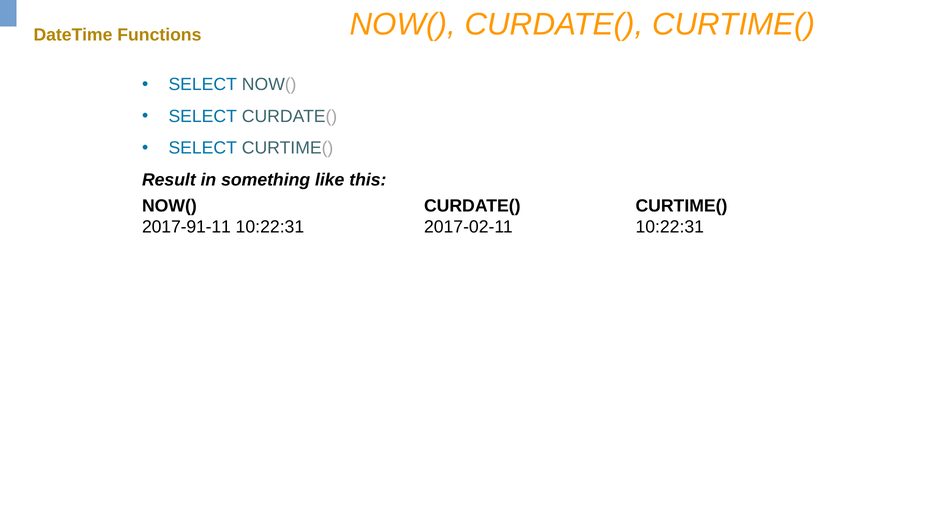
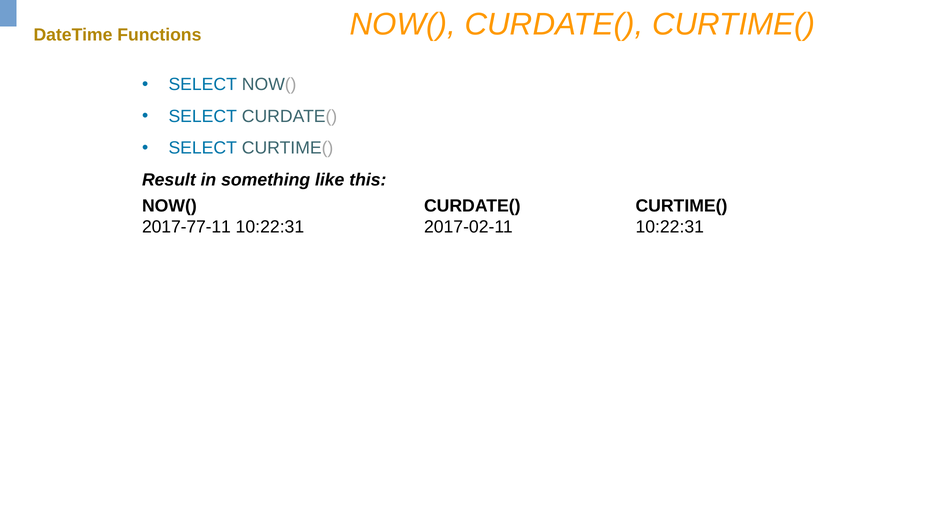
2017-91-11: 2017-91-11 -> 2017-77-11 (186, 227)
